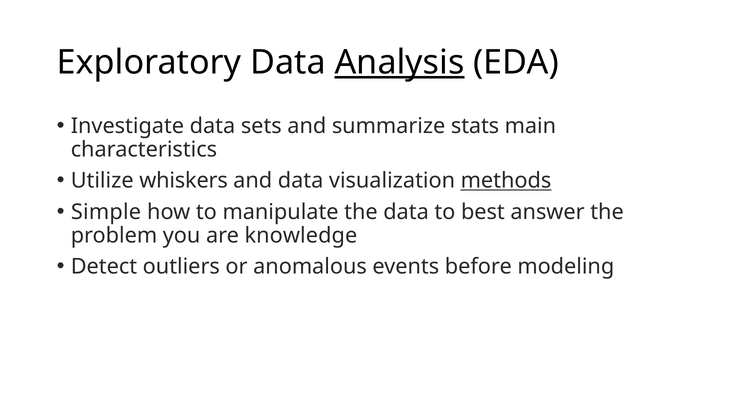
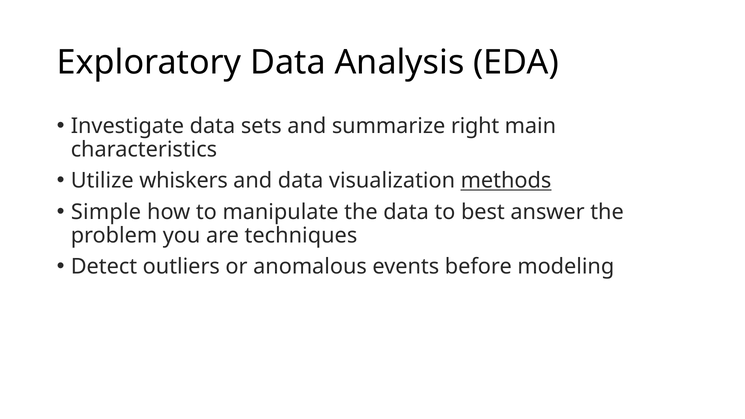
Analysis underline: present -> none (400, 63)
stats: stats -> right (475, 126)
knowledge: knowledge -> techniques (301, 235)
